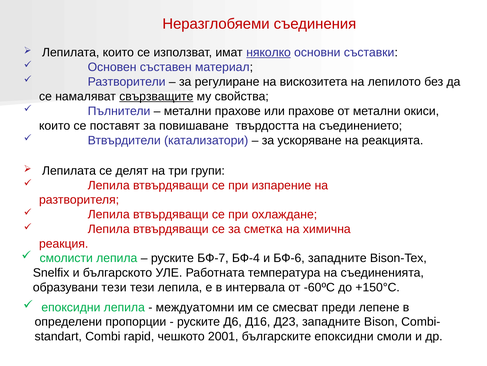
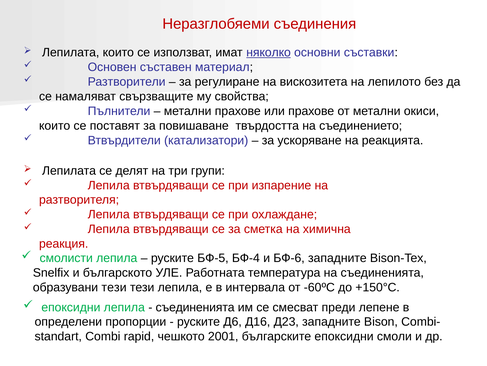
свързващите underline: present -> none (156, 96)
БФ-7: БФ-7 -> БФ-5 (213, 258)
междуатомни: междуатомни -> съединенията (195, 307)
